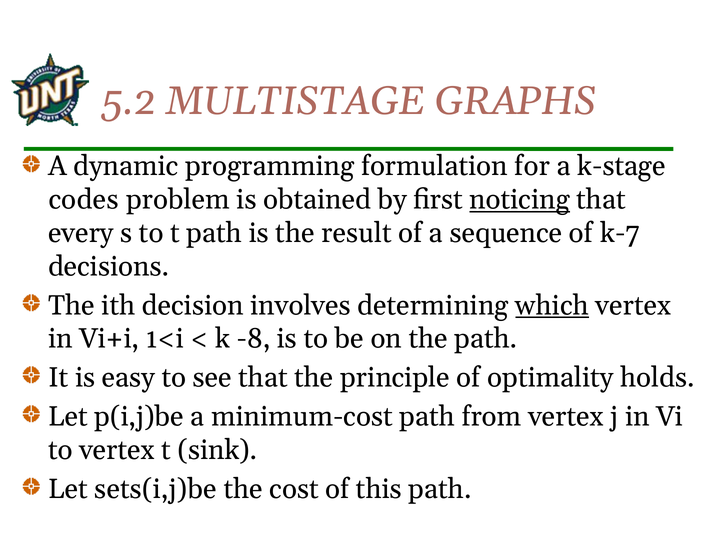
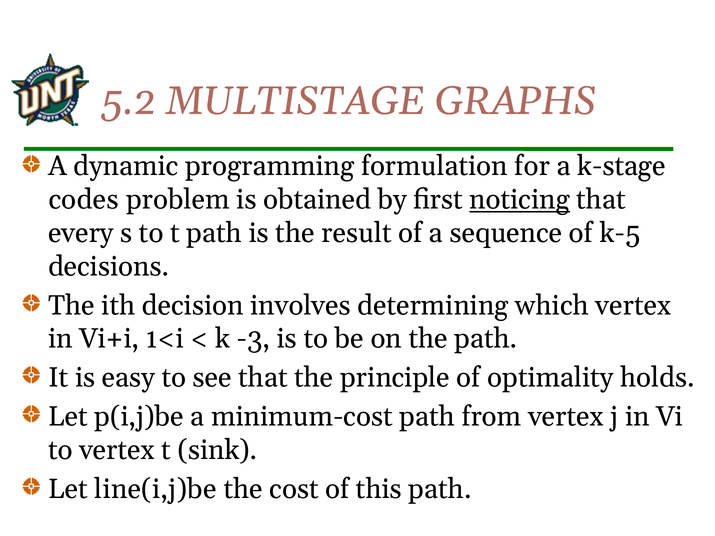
k-7: k-7 -> k-5 (620, 233)
which underline: present -> none (552, 305)
-8: -8 -> -3 (253, 339)
sets(i,j)be: sets(i,j)be -> line(i,j)be (156, 489)
